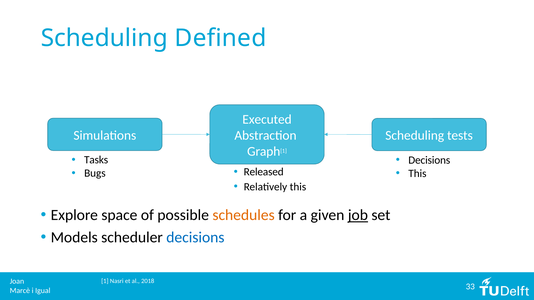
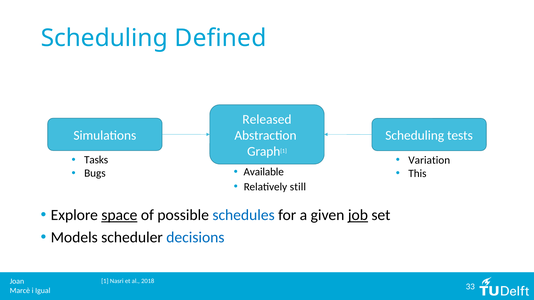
Executed: Executed -> Released (267, 119)
Decisions: Decisions -> Variation (429, 160)
Released: Released -> Available (264, 172)
Relatively this: this -> still (298, 187)
space underline: none -> present (119, 215)
schedules colour: orange -> blue (244, 215)
